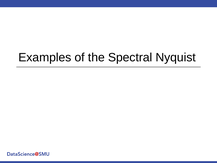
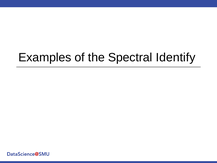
Nyquist: Nyquist -> Identify (176, 57)
